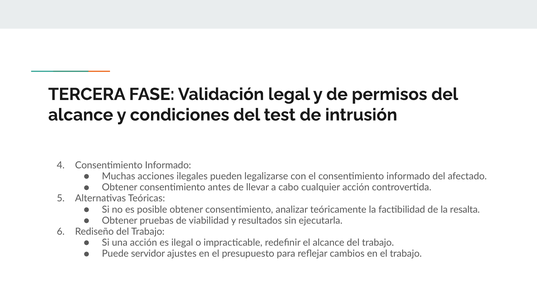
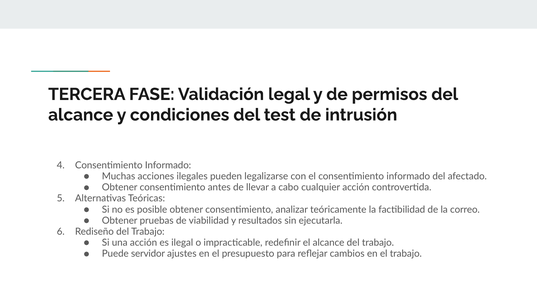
resalta: resalta -> correo (465, 210)
